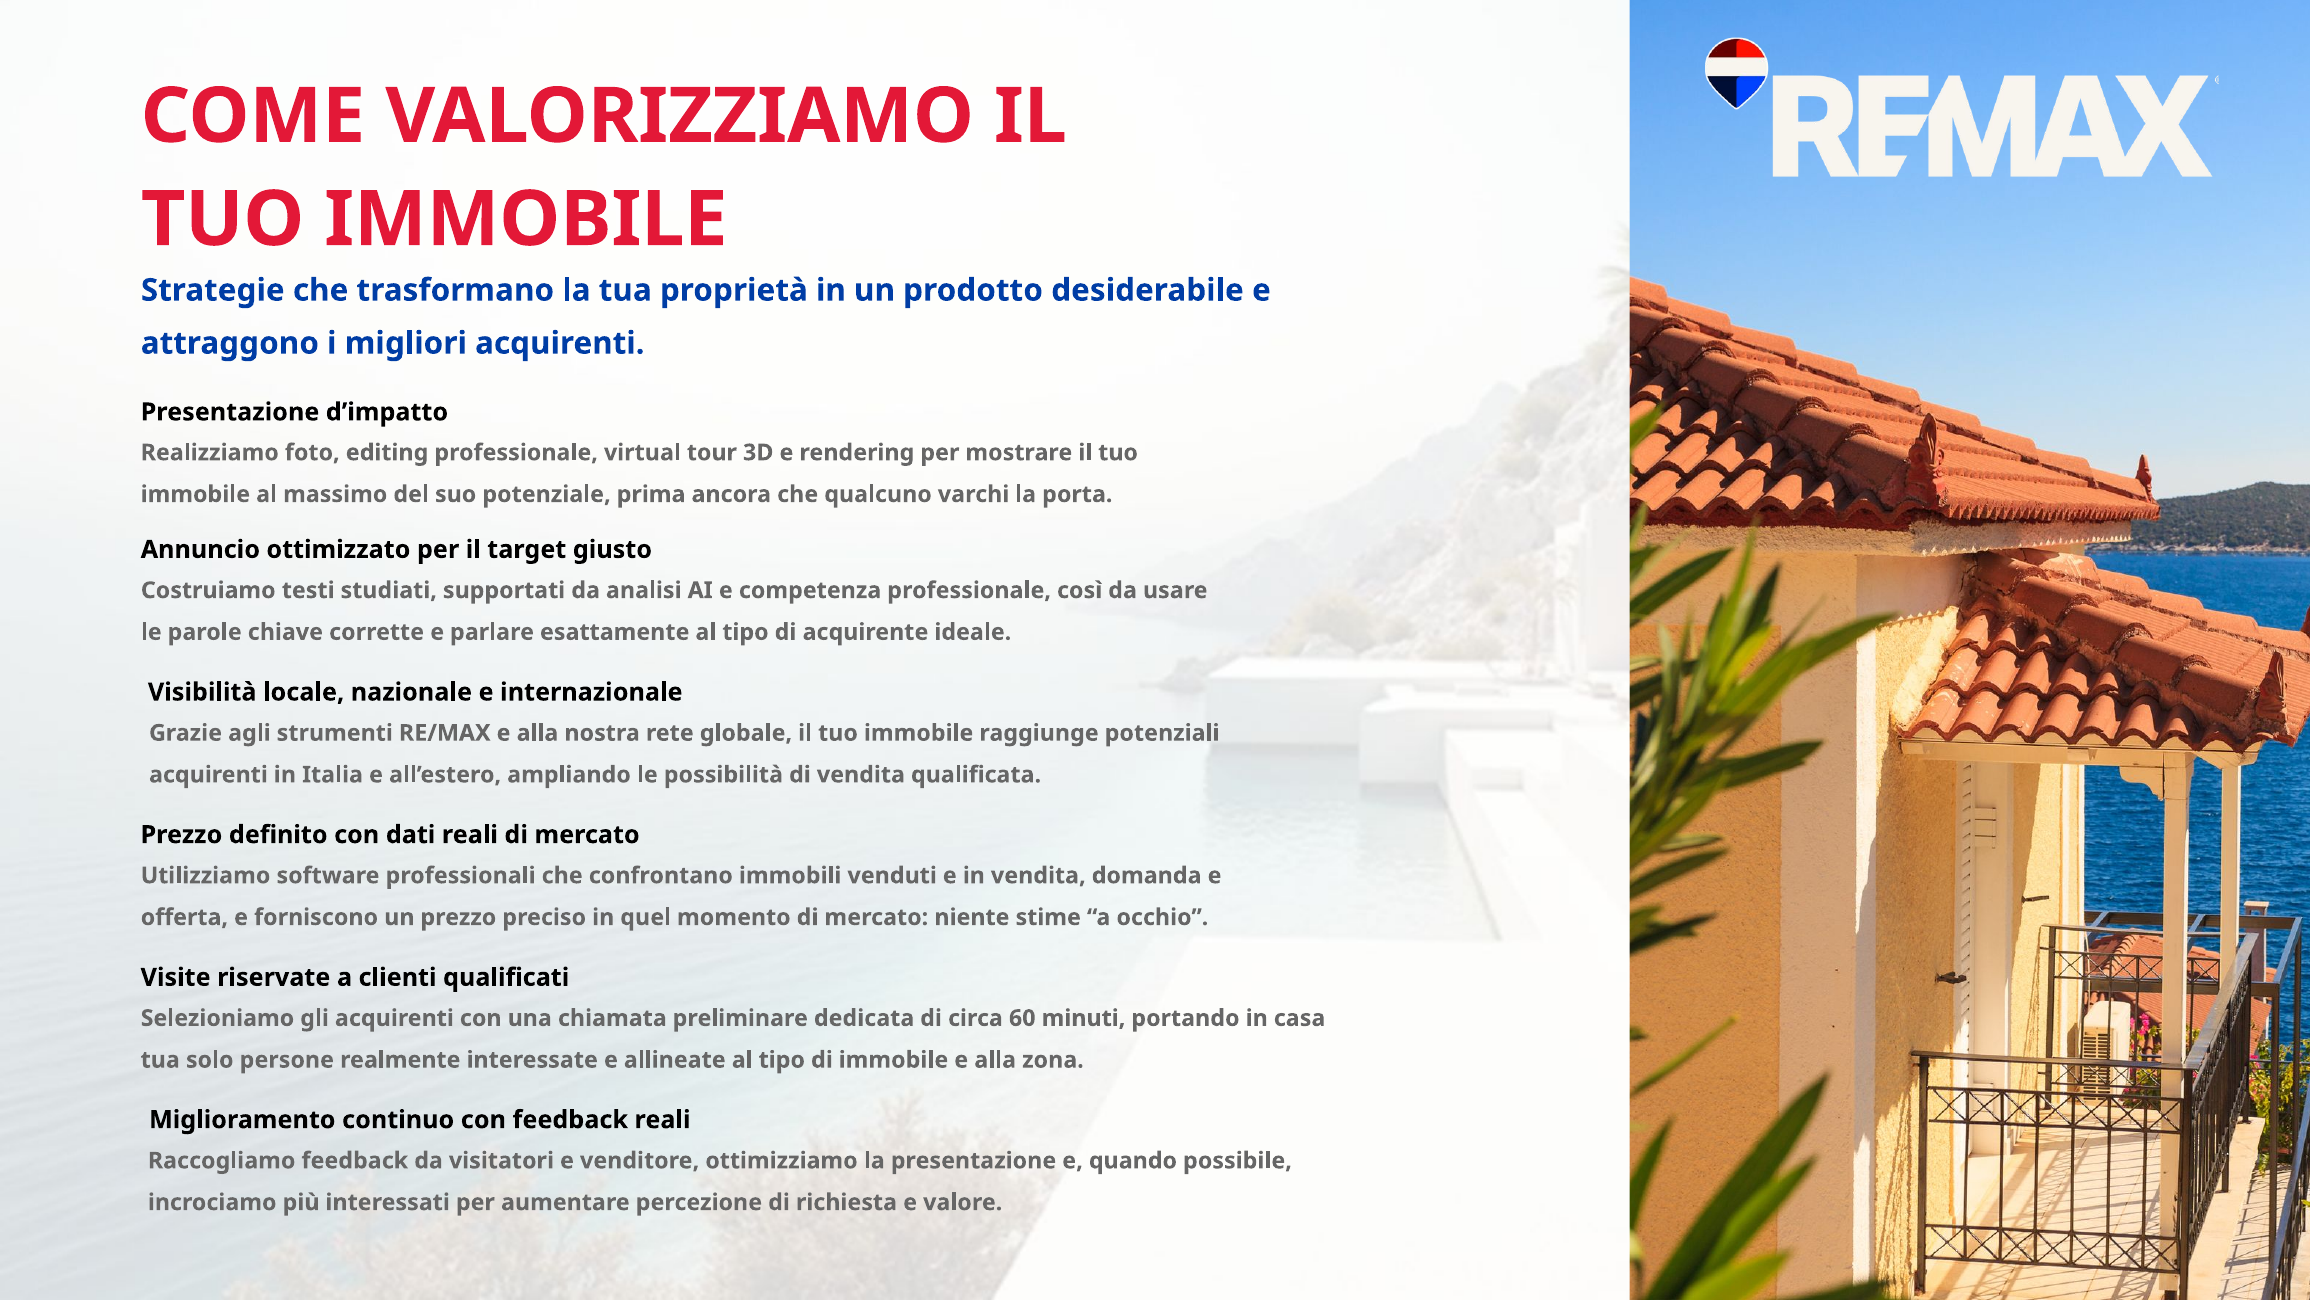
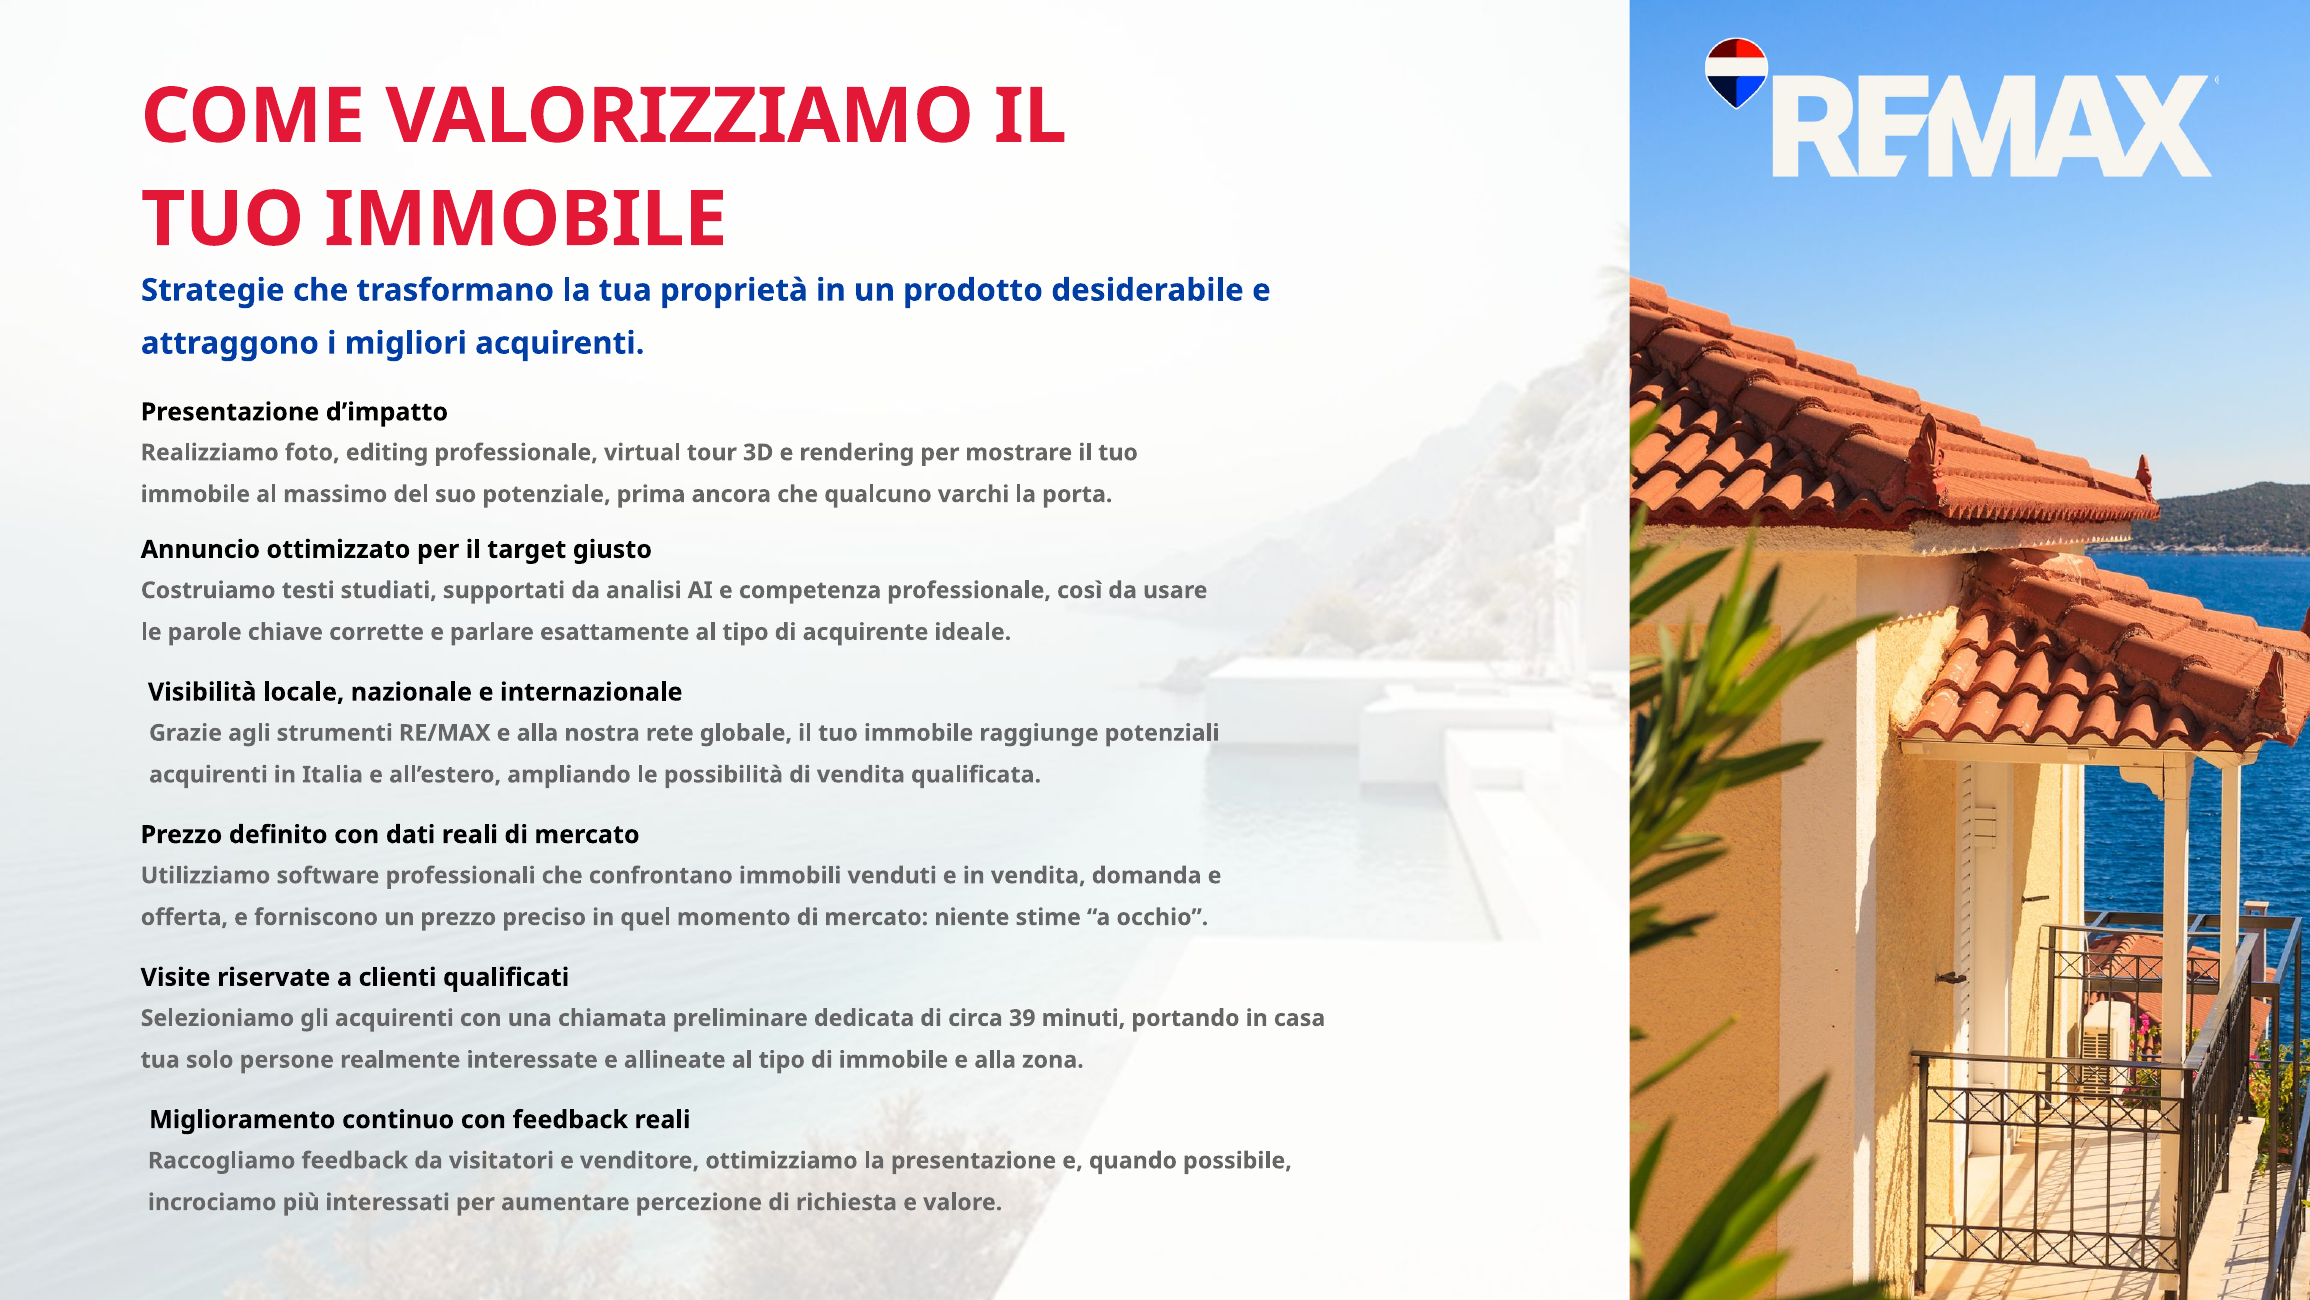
60: 60 -> 39 (1022, 1018)
